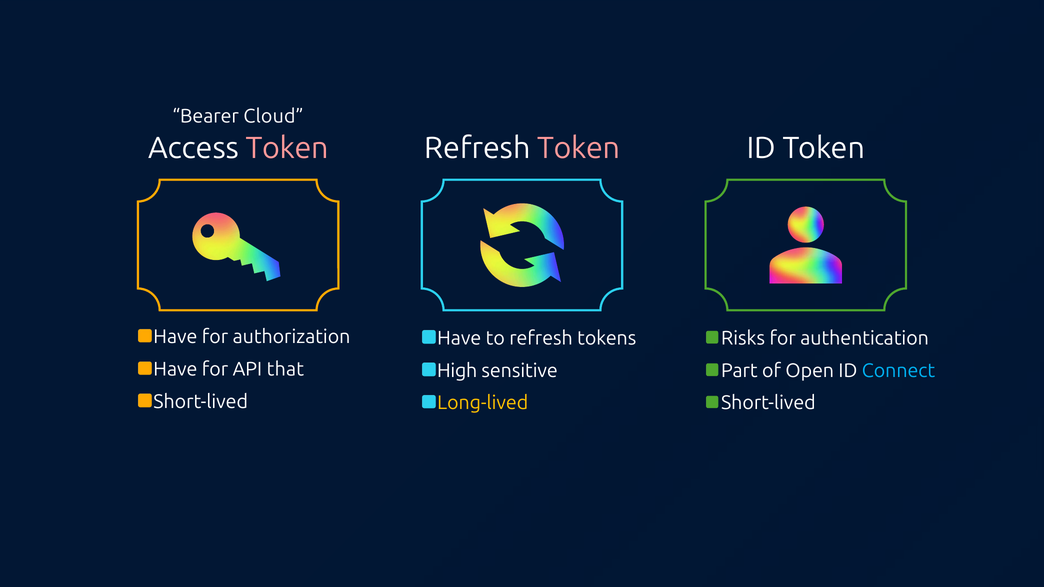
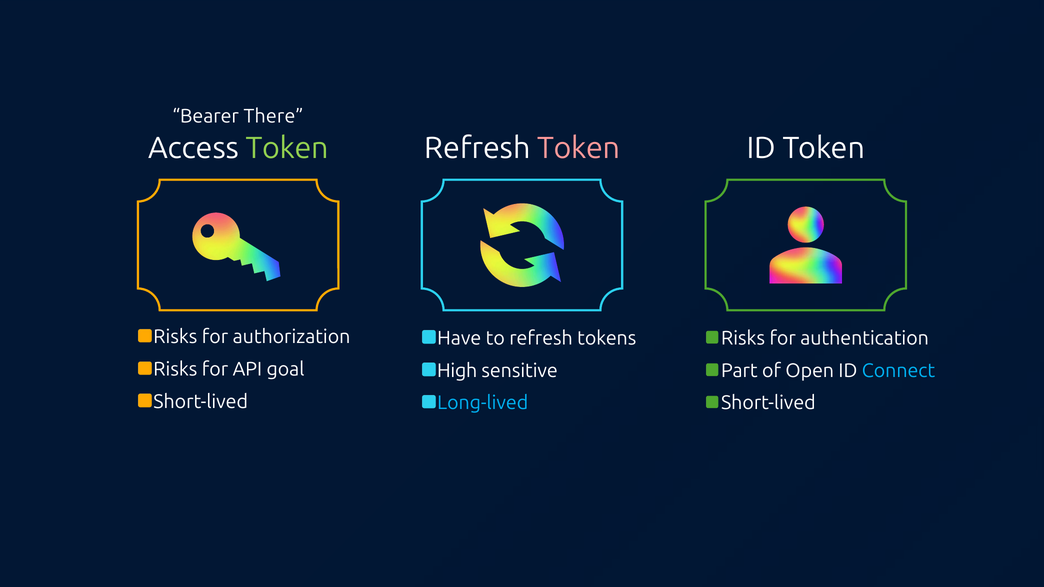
Cloud: Cloud -> There (273, 116)
Token colour: pink -> light green (287, 148)
Have: Have -> Risks (175, 337)
Have: Have -> Risks (175, 369)
that: that -> goal (285, 369)
Long-lived colour: yellow -> light blue (483, 403)
